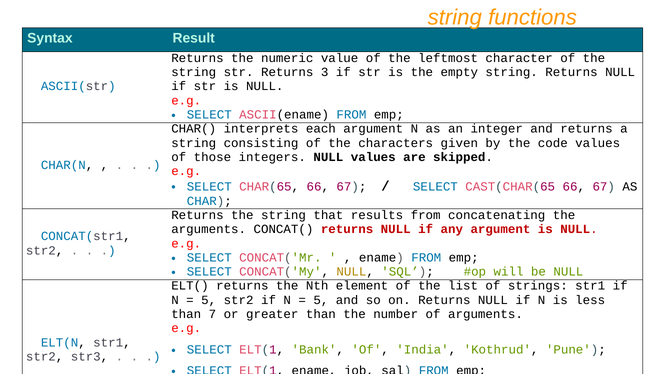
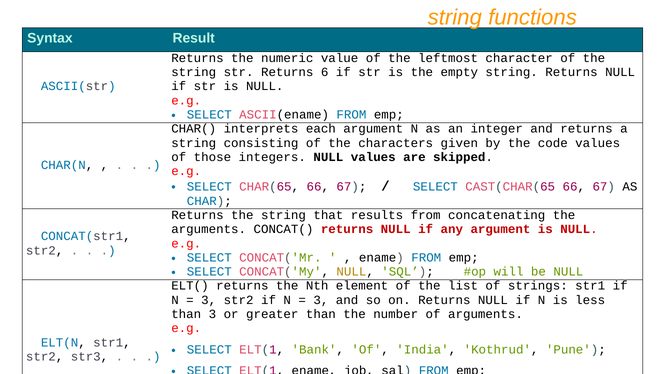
3: 3 -> 6 (325, 72)
5: 5 -> 3 (209, 300)
5: 5 -> 3 (321, 300)
than 7: 7 -> 3 (212, 314)
